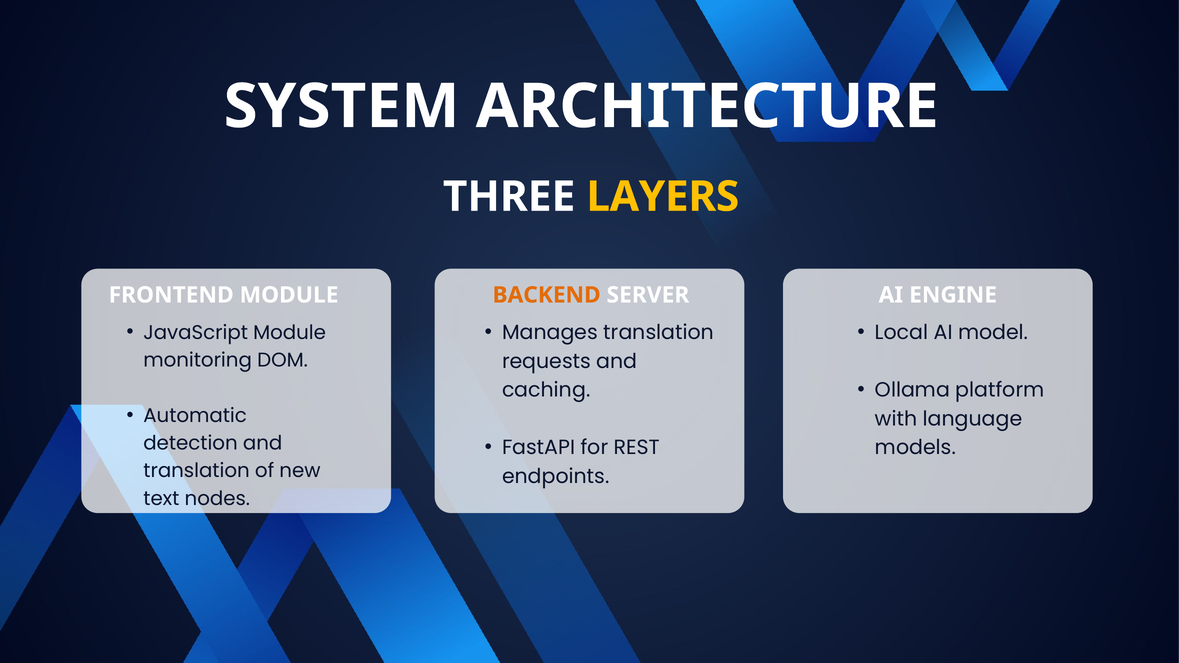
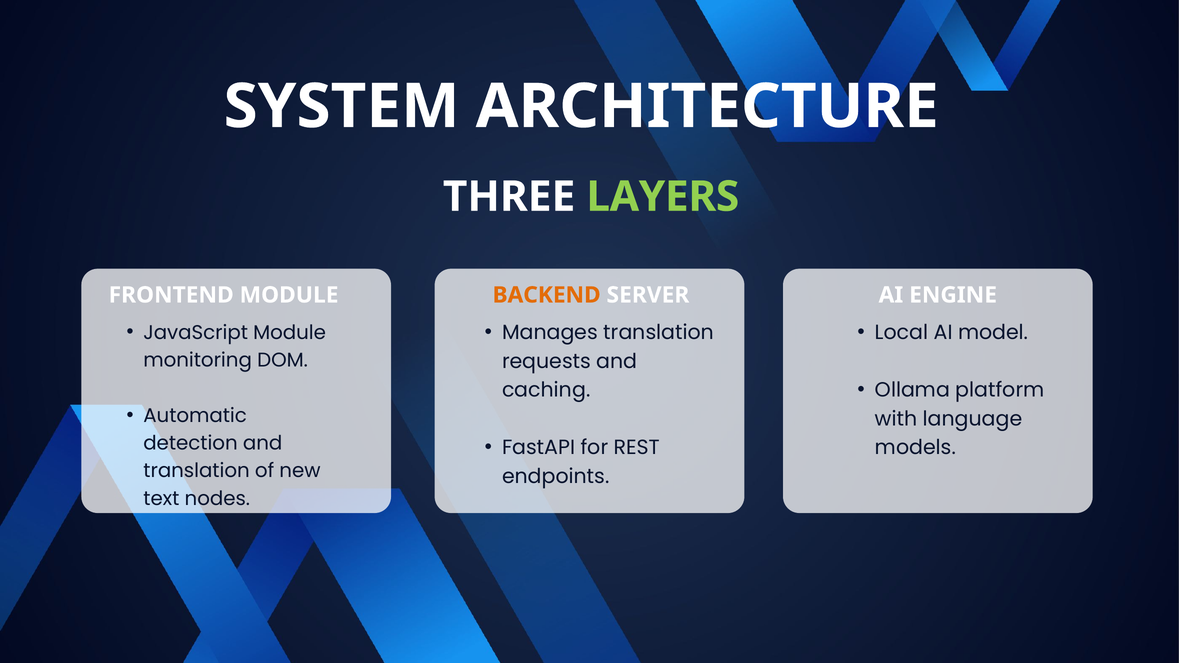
LAYERS colour: yellow -> light green (663, 197)
